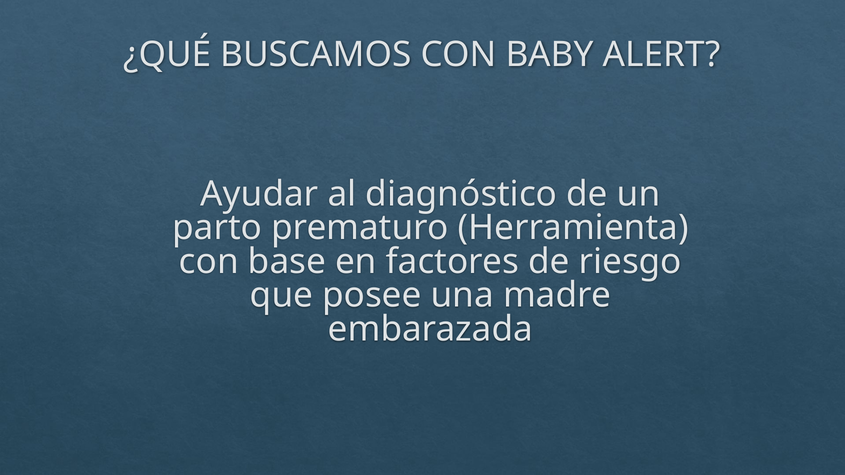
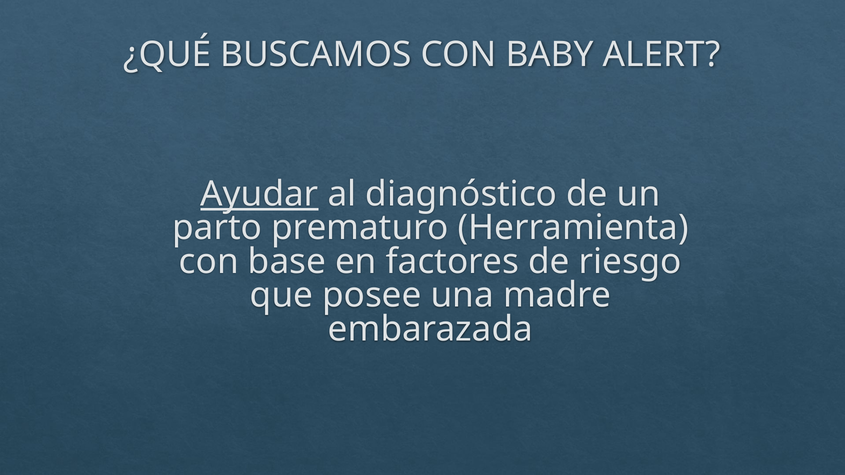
Ayudar underline: none -> present (259, 194)
